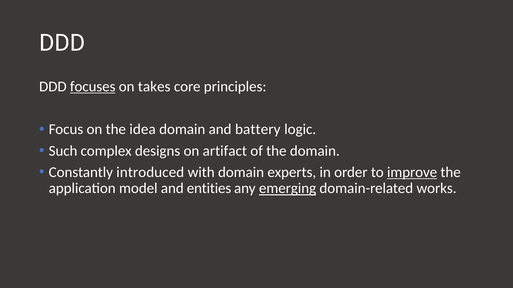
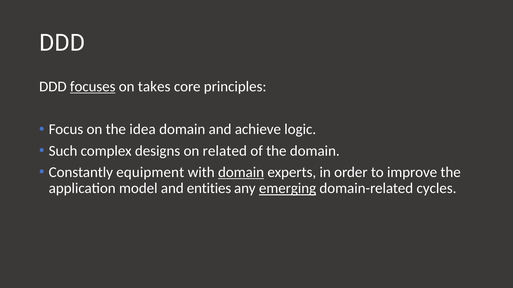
battery: battery -> achieve (258, 130)
artifact: artifact -> related (225, 151)
introduced: introduced -> equipment (150, 173)
domain underline: none -> present (241, 173)
improve underline: present -> none (412, 173)
works: works -> cycles (437, 189)
